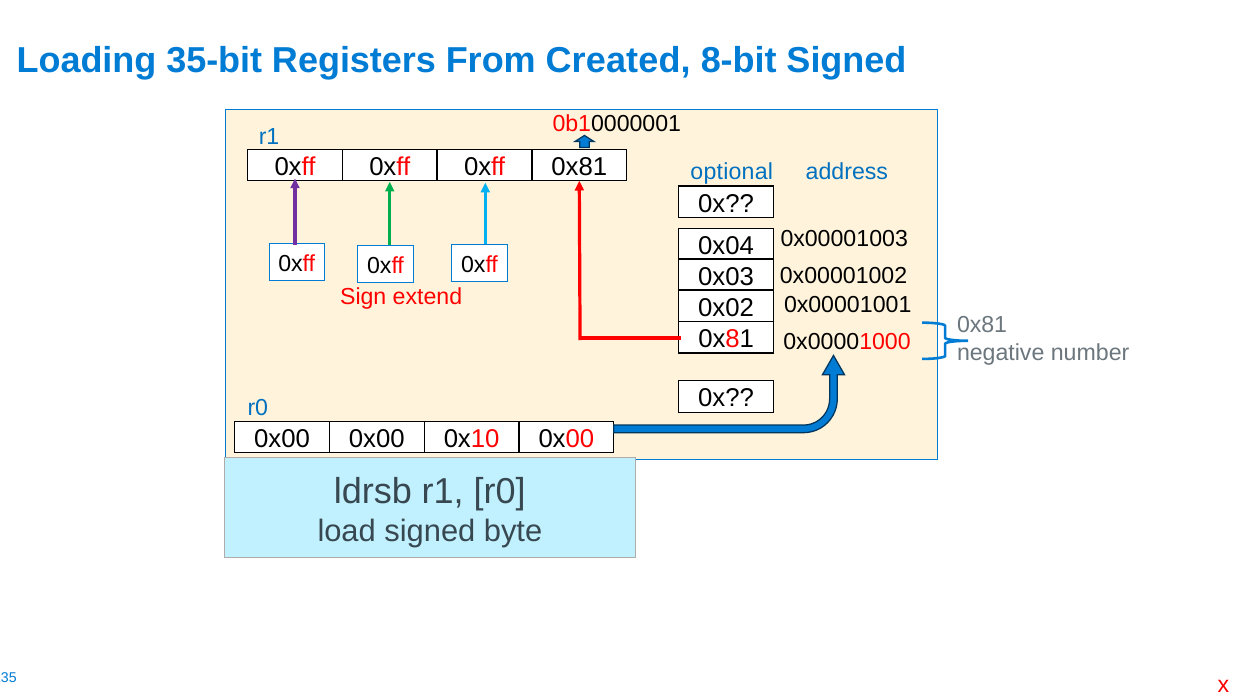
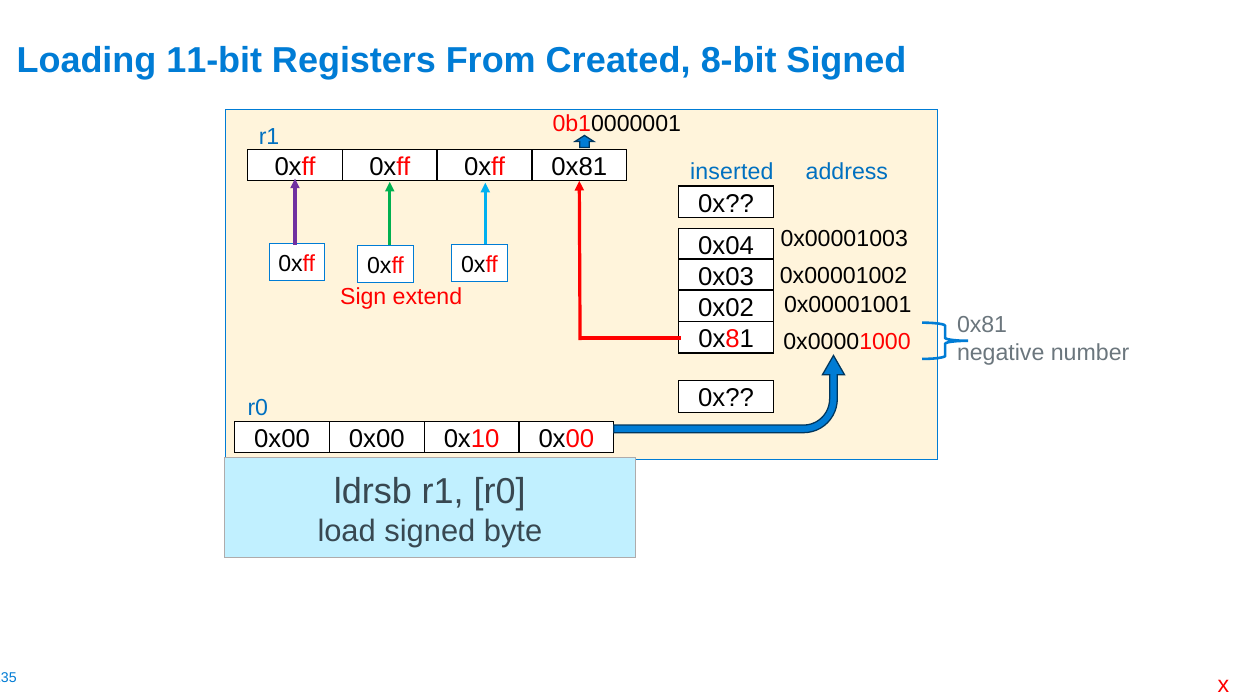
35-bit: 35-bit -> 11-bit (214, 60)
optional: optional -> inserted (732, 172)
